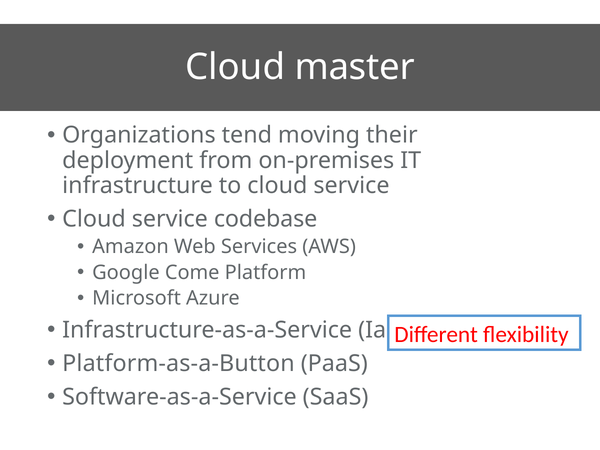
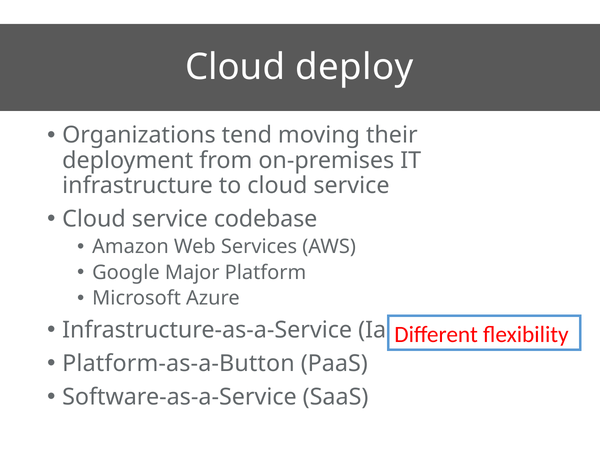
master: master -> deploy (354, 67)
Come: Come -> Major (192, 273)
